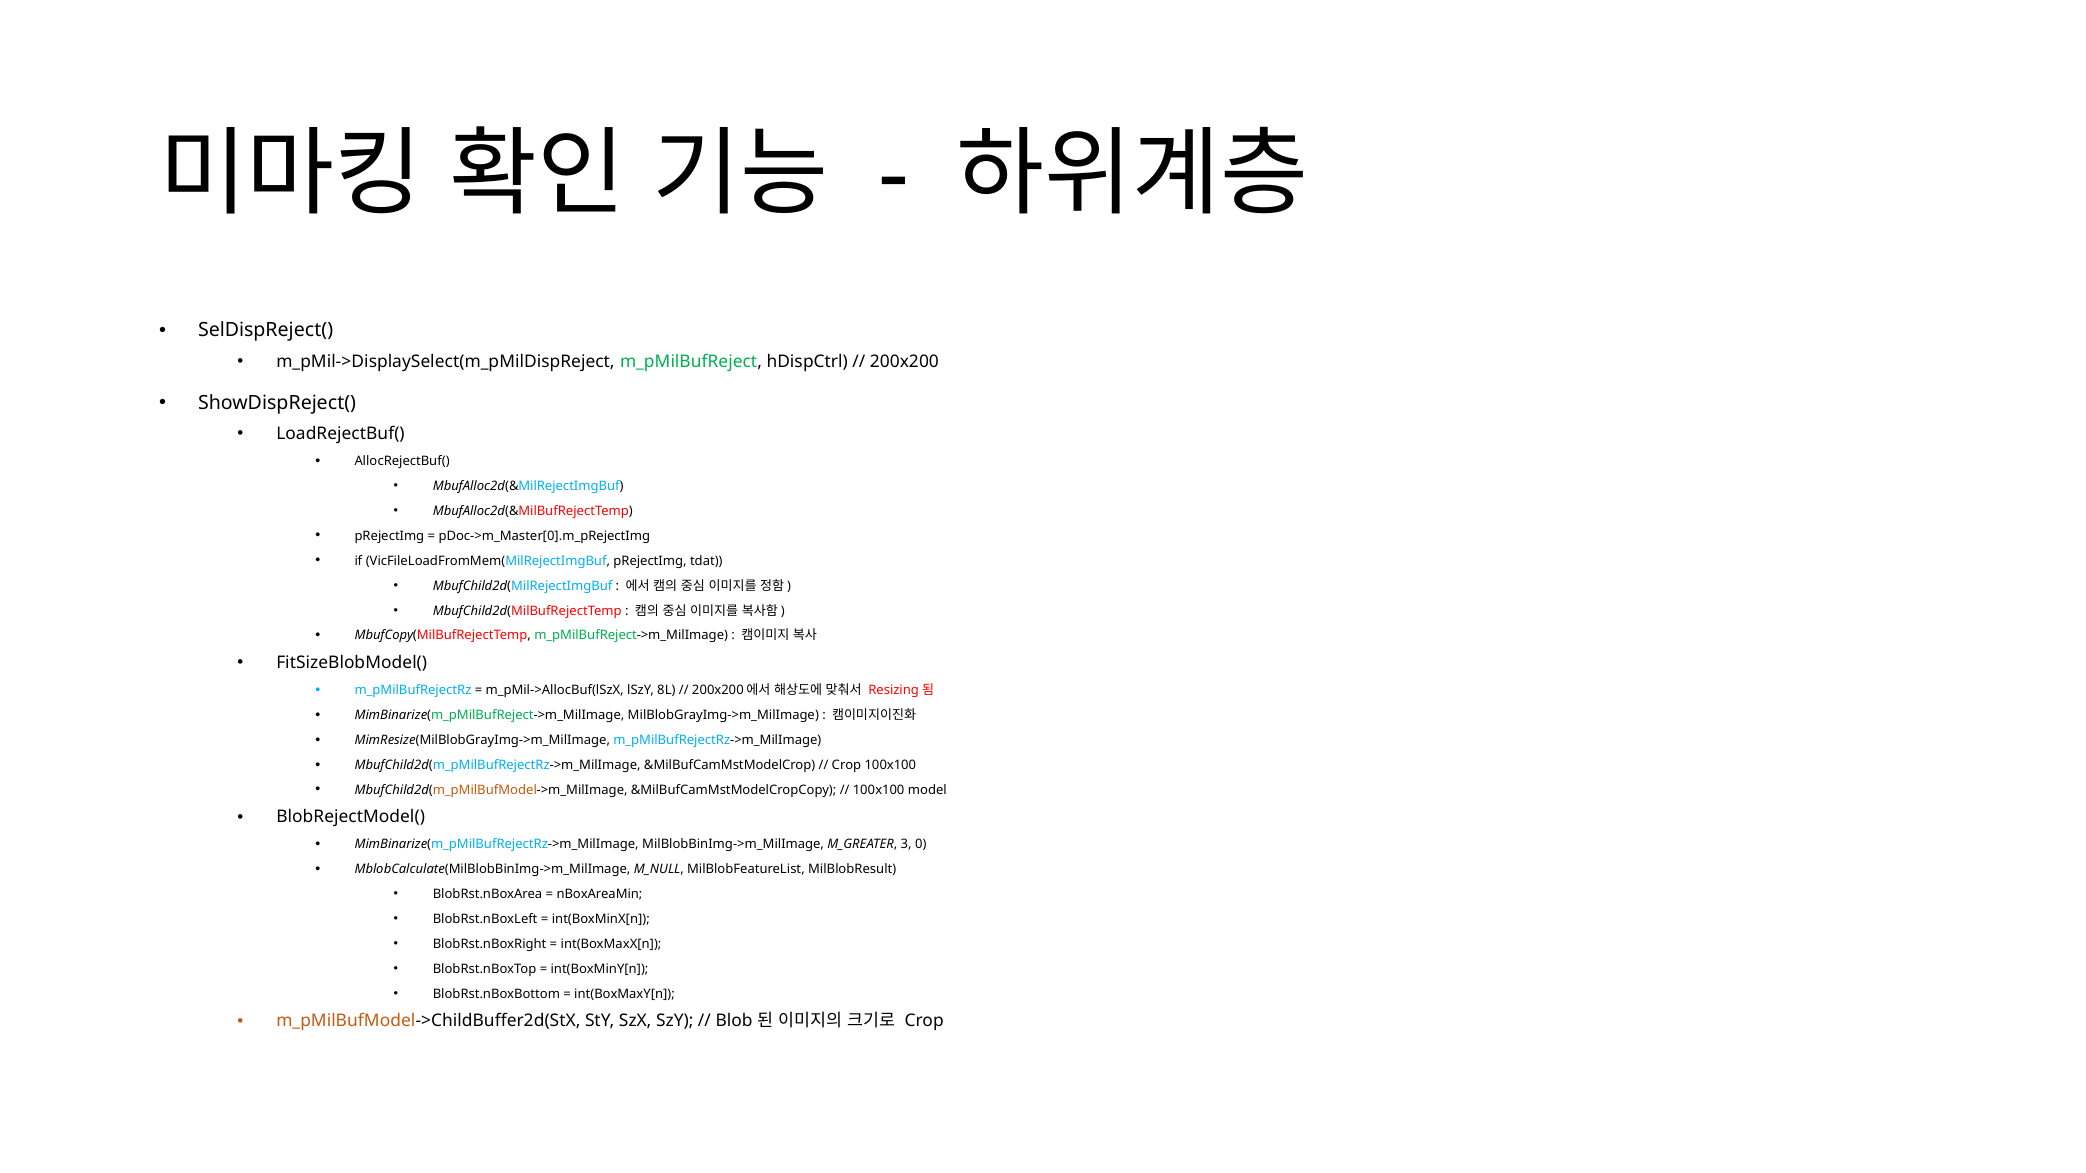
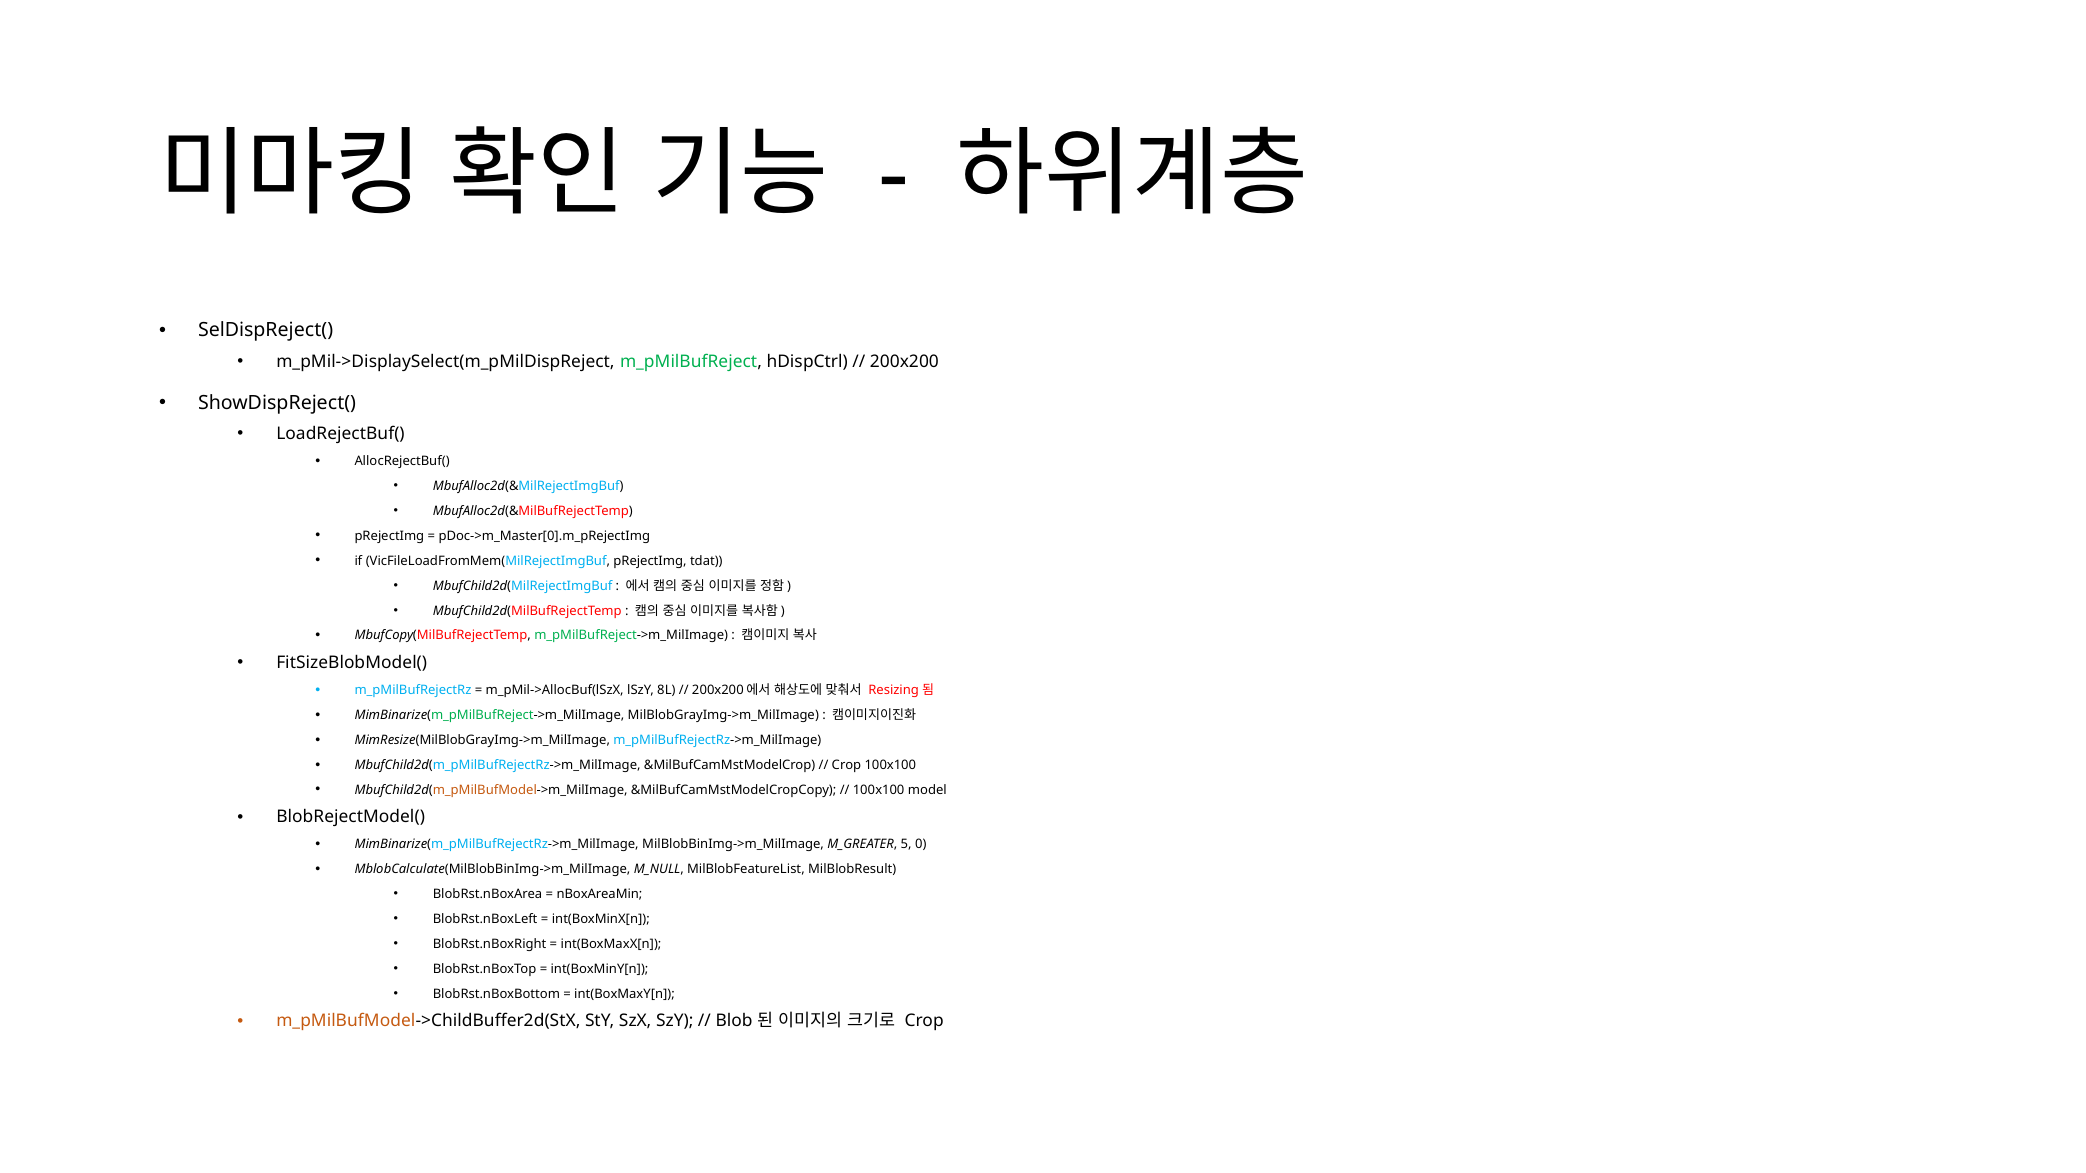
3: 3 -> 5 (906, 845)
